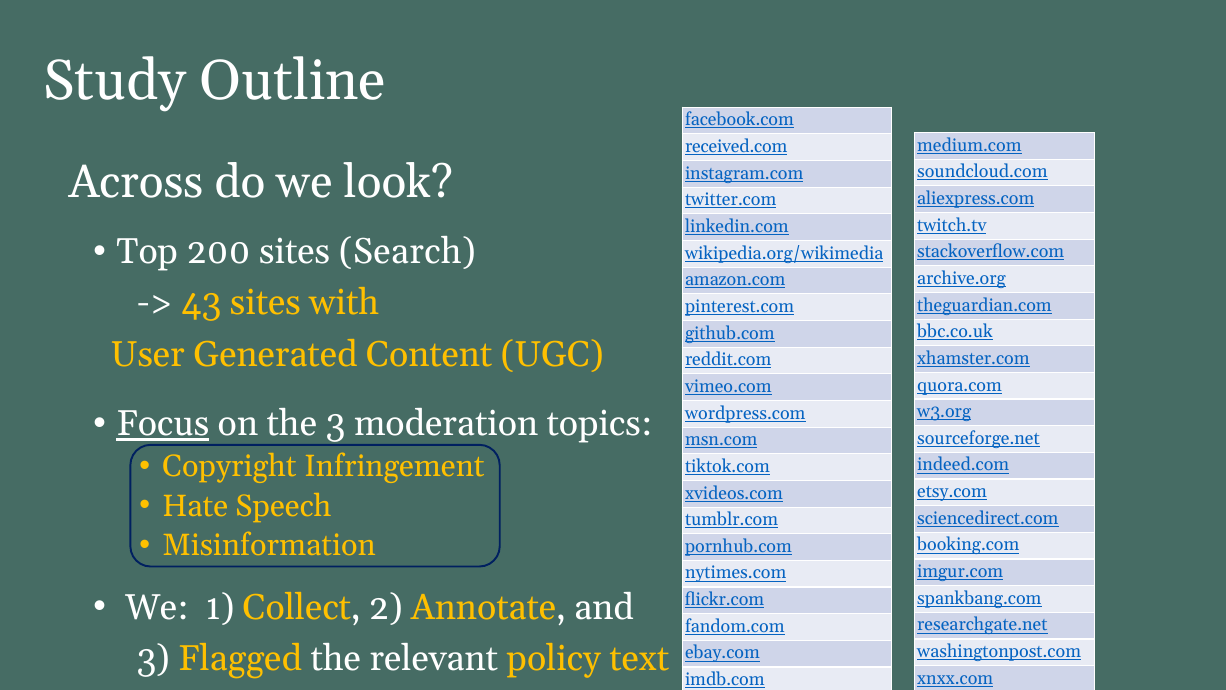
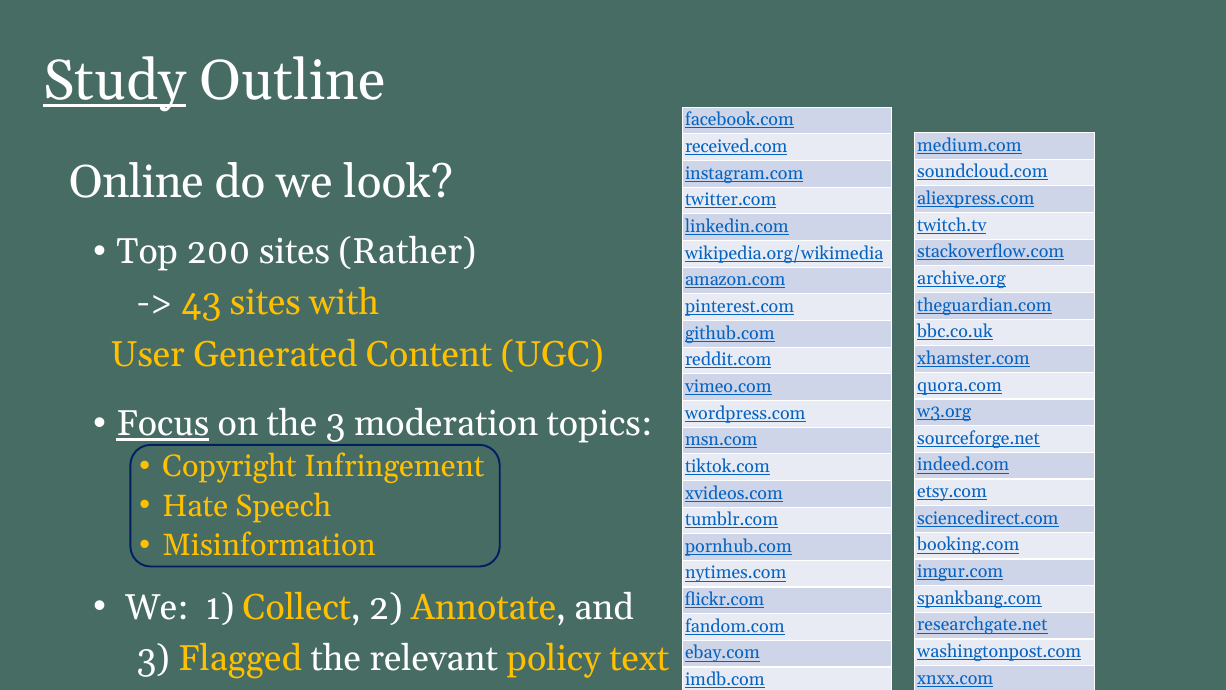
Study underline: none -> present (115, 81)
Across: Across -> Online (136, 182)
Search: Search -> Rather (407, 252)
